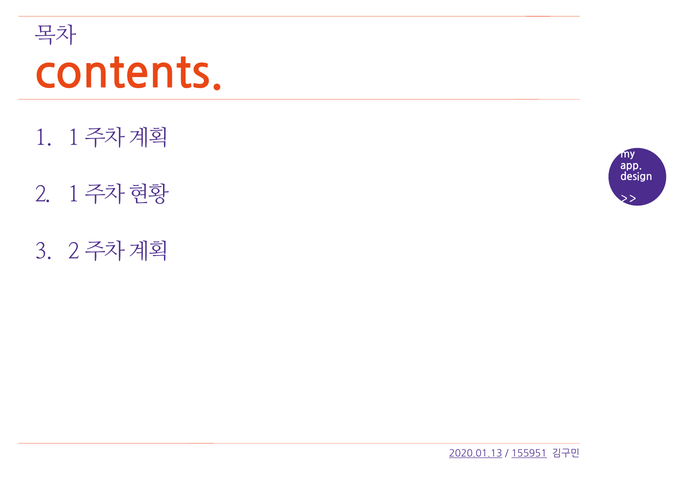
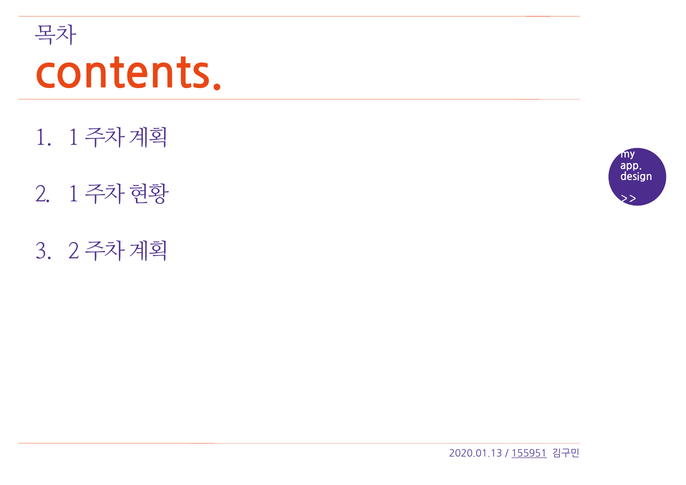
2020.01.13 underline: present -> none (476, 453)
